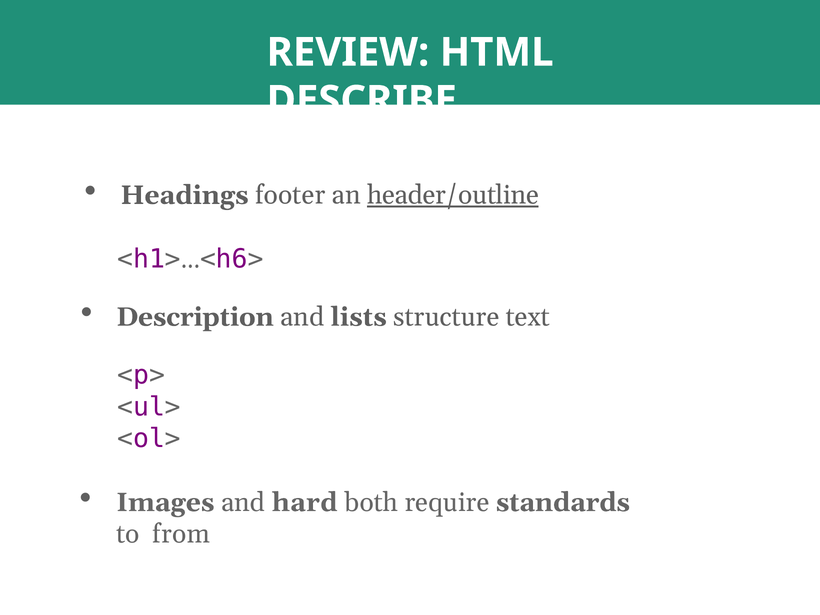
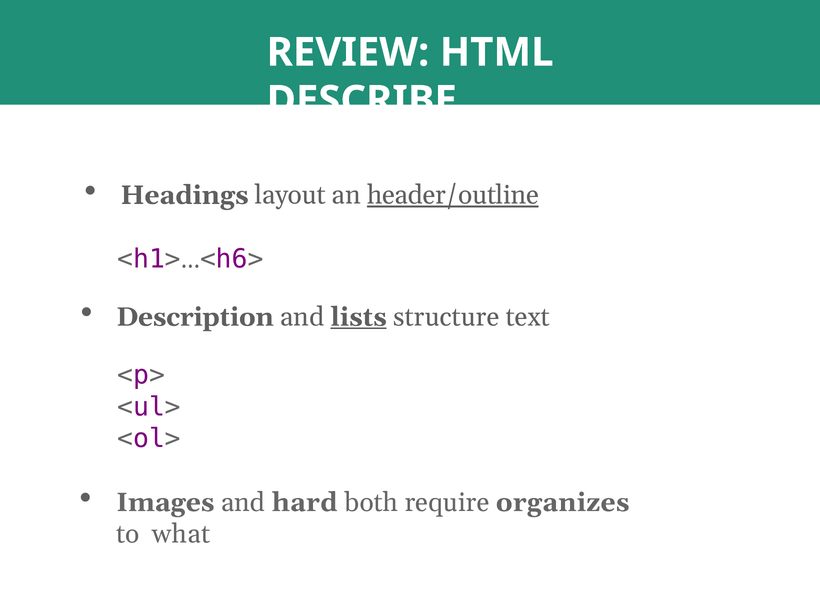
footer: footer -> layout (290, 195)
lists underline: none -> present (359, 317)
standards: standards -> organizes (563, 502)
from: from -> what (181, 534)
